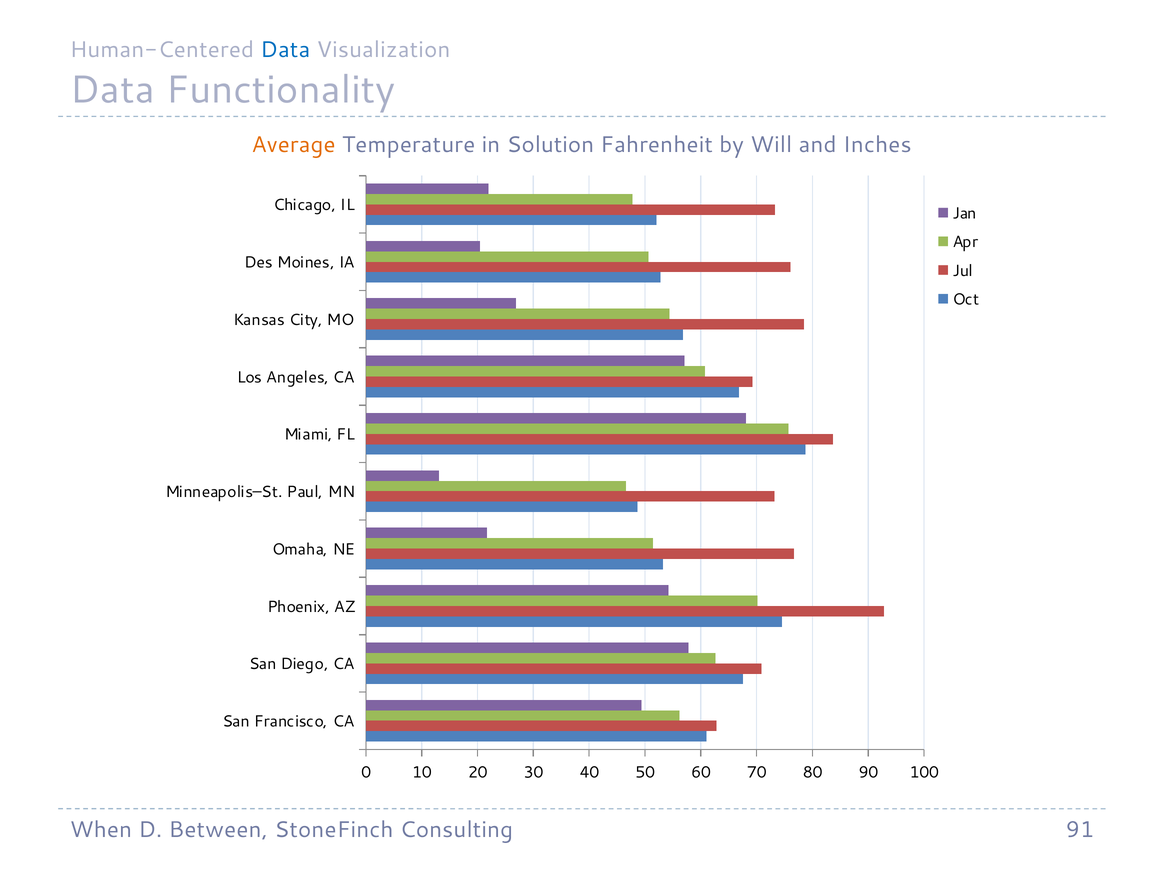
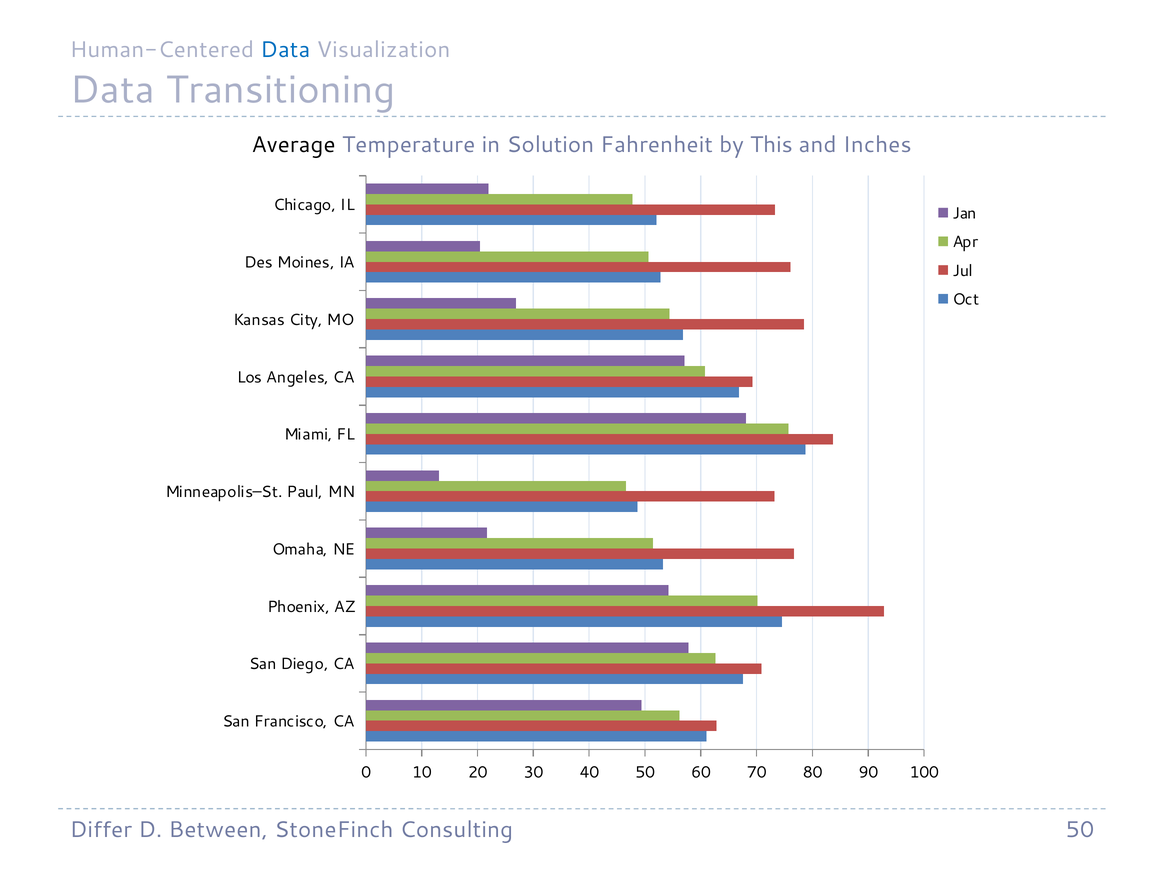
Functionality: Functionality -> Transitioning (281, 90)
Average colour: orange -> black (294, 145)
Will: Will -> This (771, 145)
When: When -> Differ (101, 830)
Consulting 91: 91 -> 50 (1080, 830)
